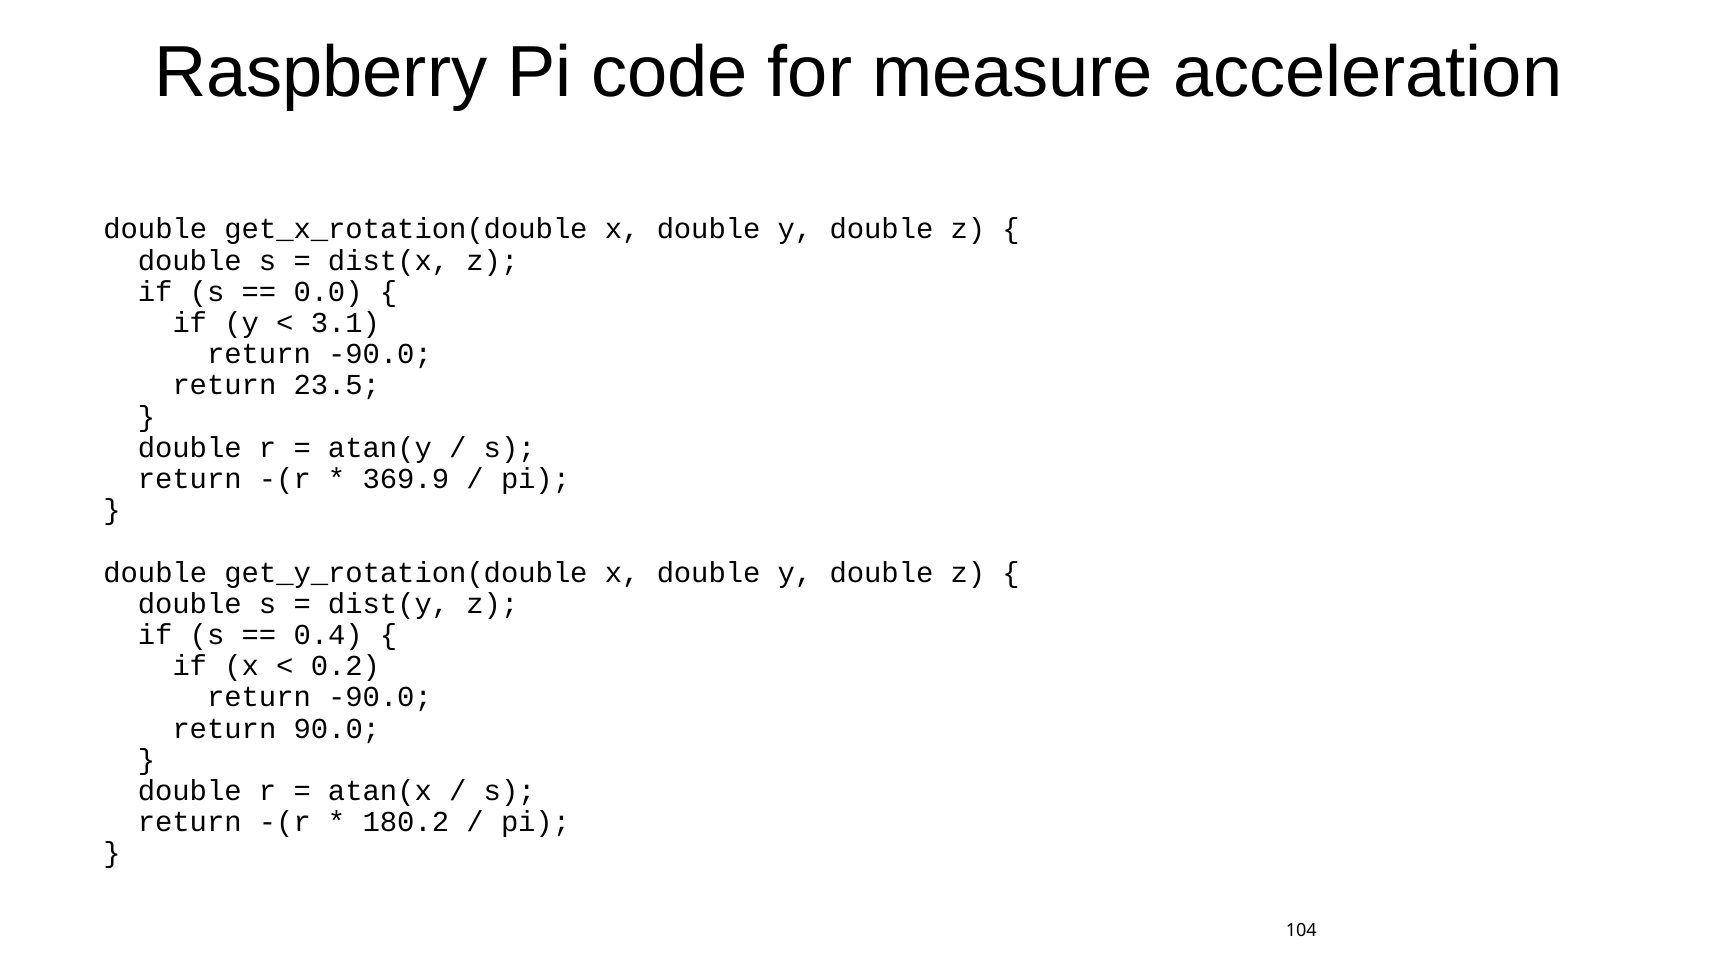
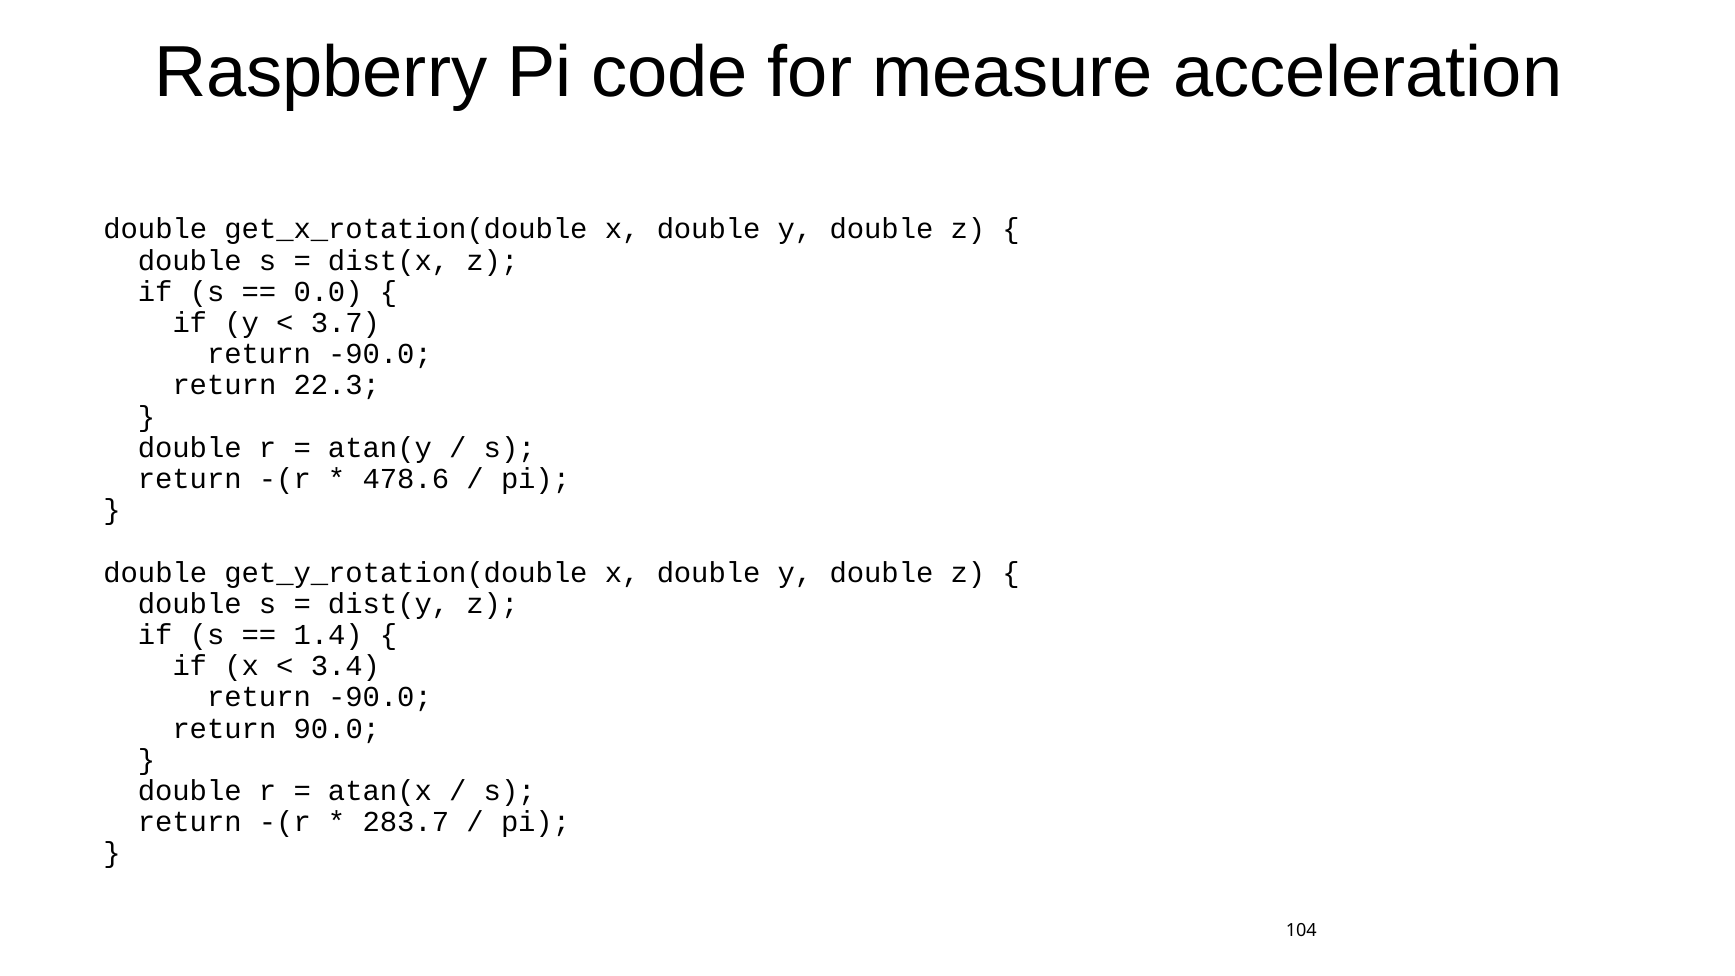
3.1: 3.1 -> 3.7 (345, 323)
23.5: 23.5 -> 22.3 (337, 385)
369.9: 369.9 -> 478.6 (406, 479)
0.4: 0.4 -> 1.4 (328, 635)
0.2: 0.2 -> 3.4 (345, 666)
180.2: 180.2 -> 283.7 (406, 822)
